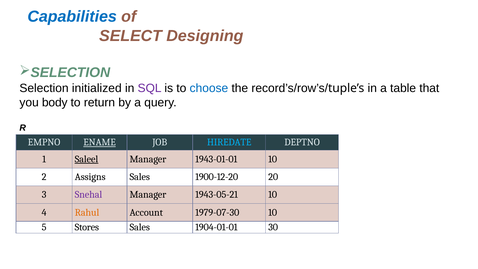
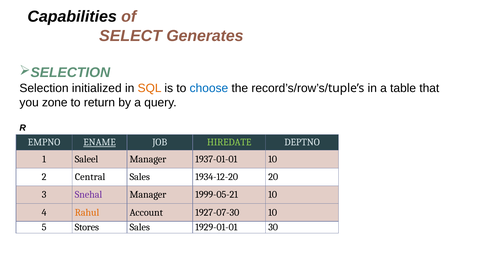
Capabilities colour: blue -> black (72, 17)
Designing: Designing -> Generates (205, 36)
SQL colour: purple -> orange (150, 88)
body: body -> zone (55, 102)
HIREDATE colour: light blue -> light green (229, 142)
Saleel underline: present -> none (86, 159)
1943-01-01: 1943-01-01 -> 1937-01-01 (216, 159)
Assigns: Assigns -> Central (90, 177)
1900-12-20: 1900-12-20 -> 1934-12-20 (217, 177)
1943-05-21: 1943-05-21 -> 1999-05-21 (217, 195)
1979-07-30: 1979-07-30 -> 1927-07-30 (217, 212)
1904-01-01: 1904-01-01 -> 1929-01-01 (216, 227)
